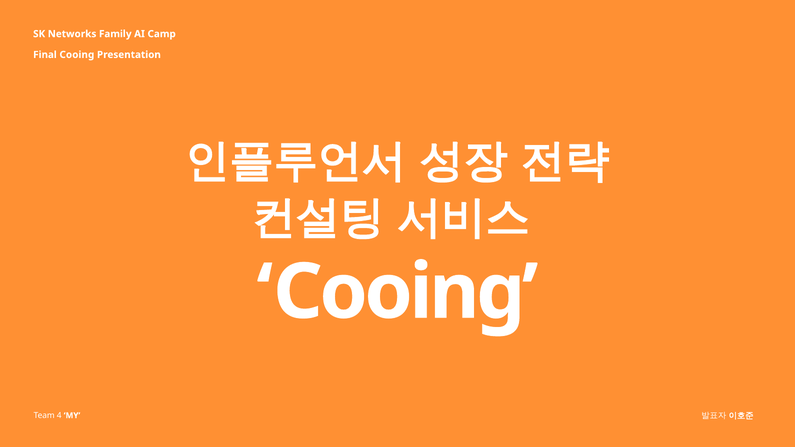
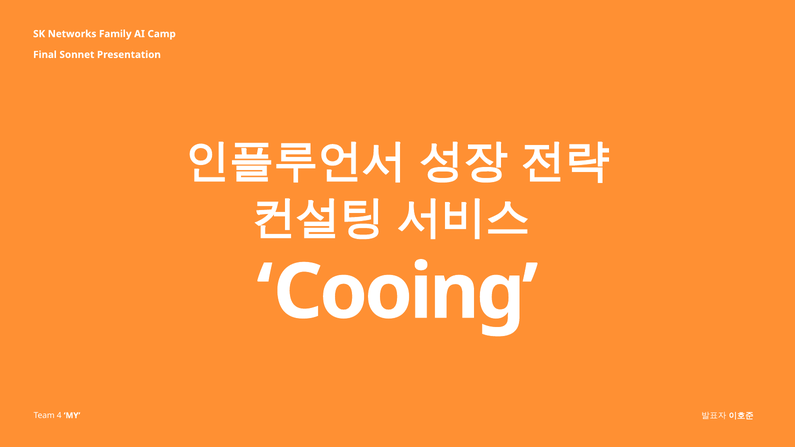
Final Cooing: Cooing -> Sonnet (77, 55)
